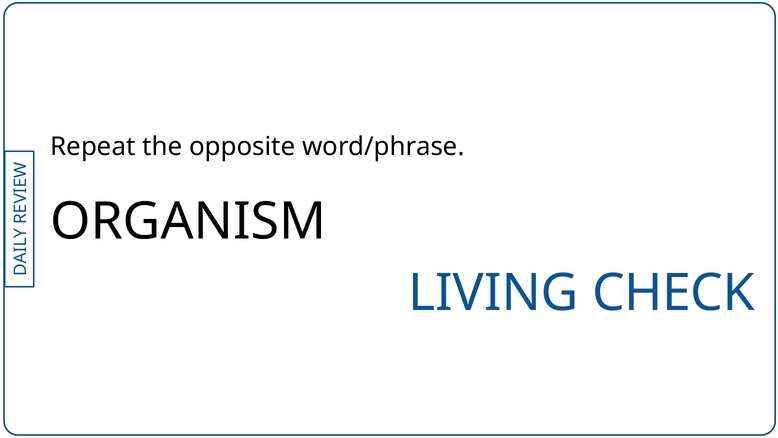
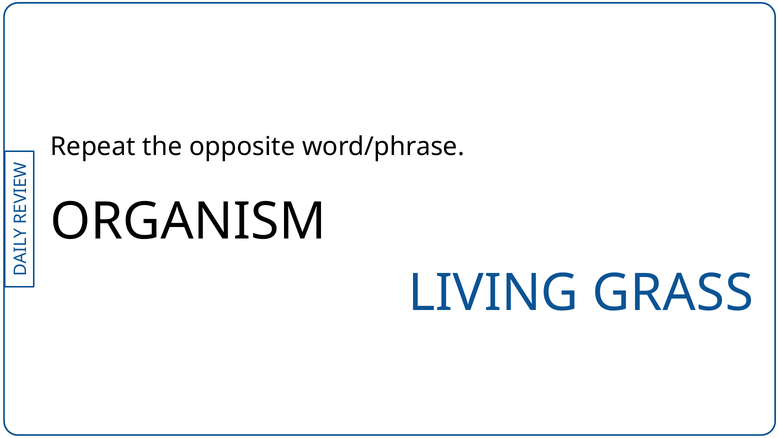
CHECK: CHECK -> GRASS (673, 293)
